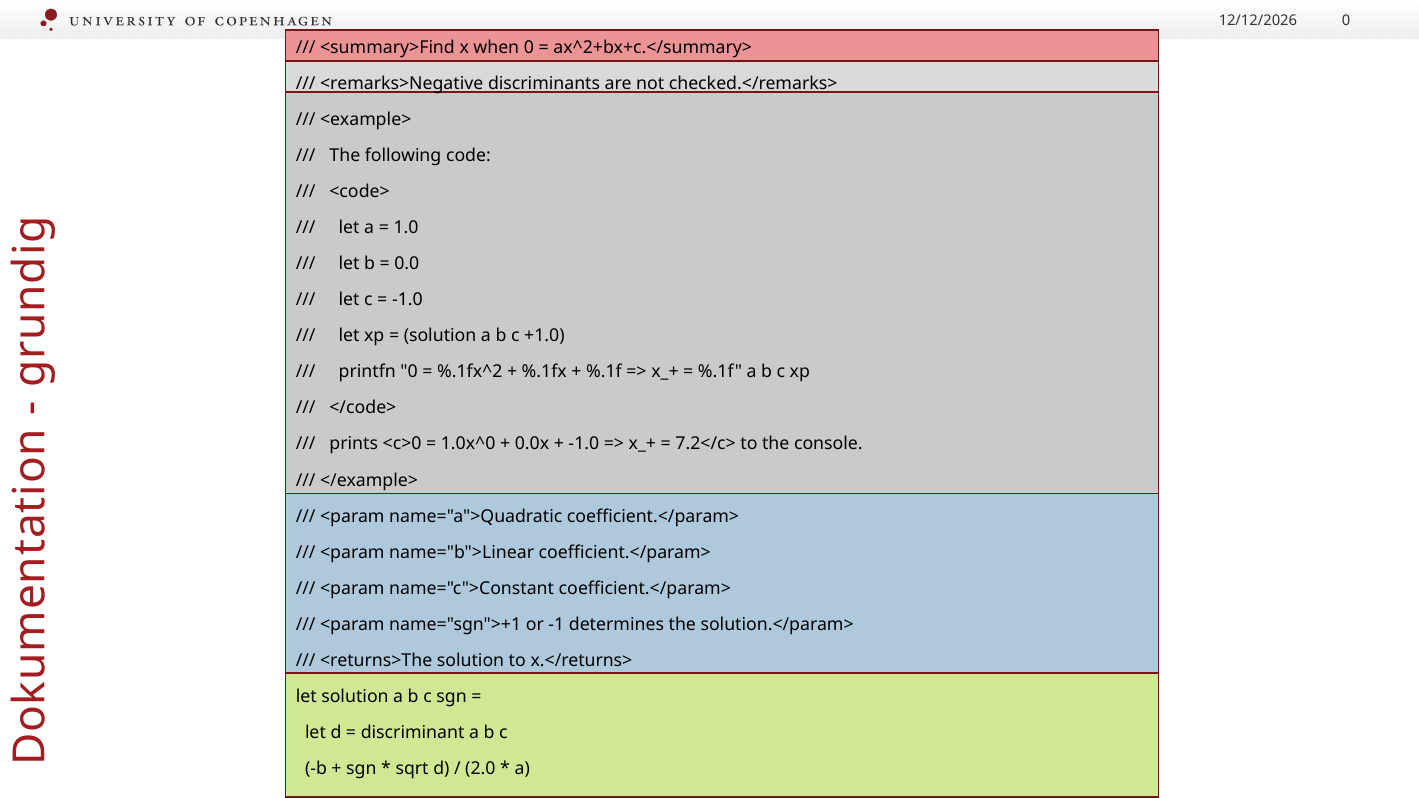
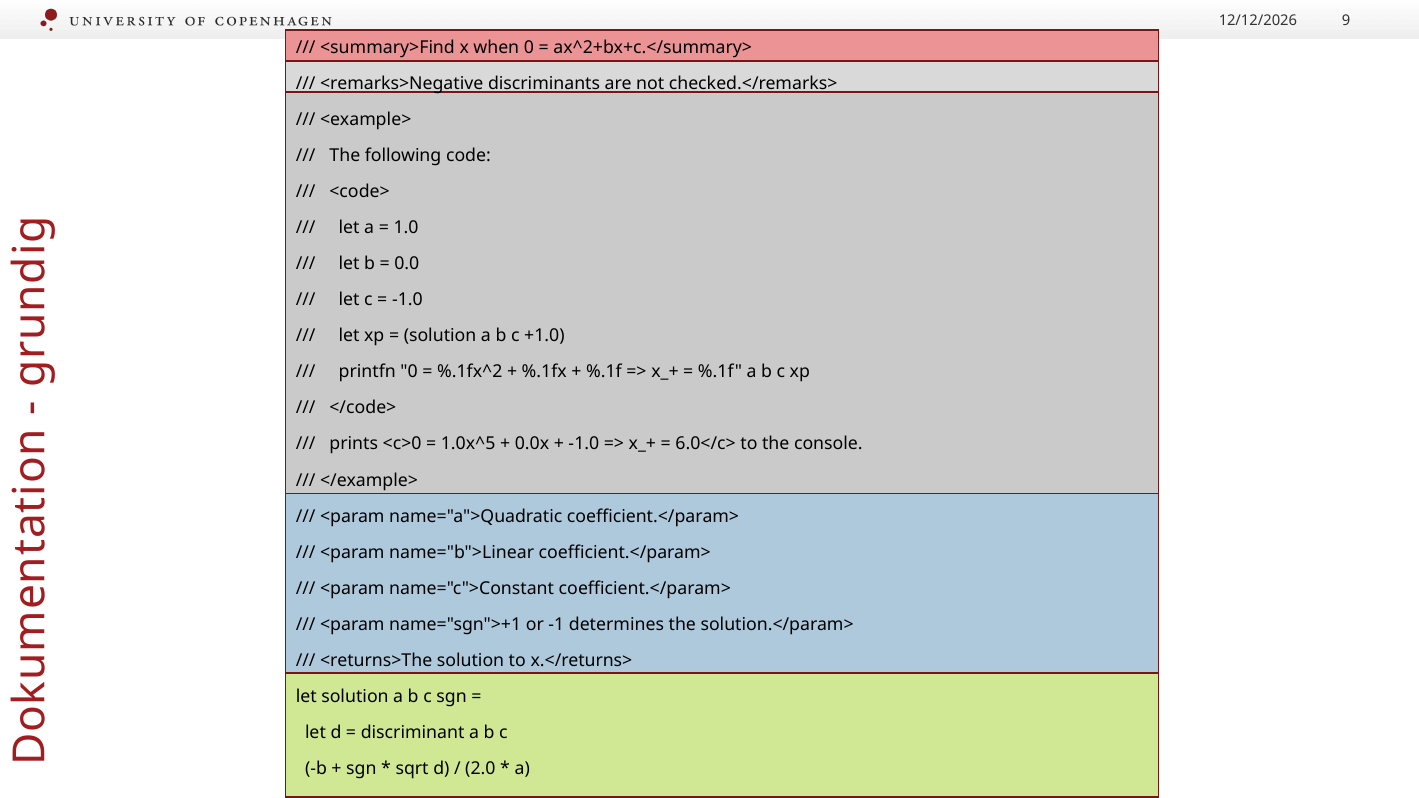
0: 0 -> 9 (1346, 20)
1.0x^0: 1.0x^0 -> 1.0x^5 (468, 444)
7.2</c>: 7.2</c> -> 6.0</c> (706, 444)
